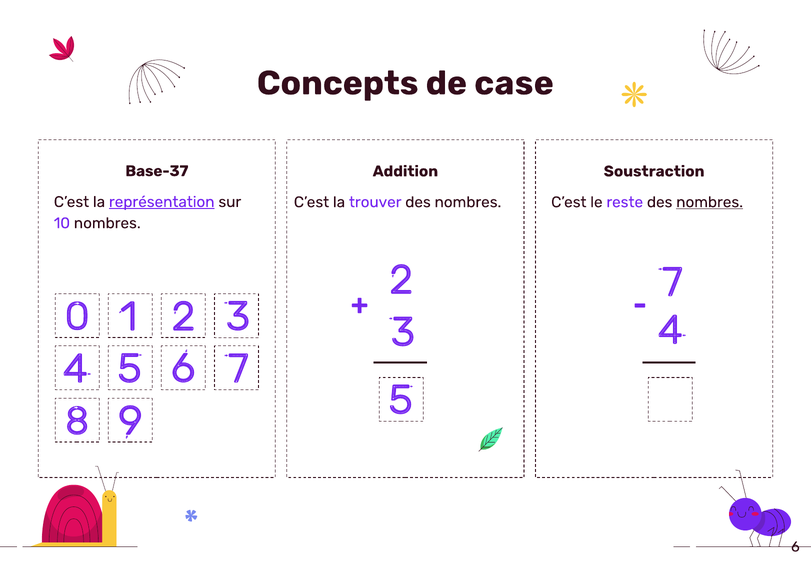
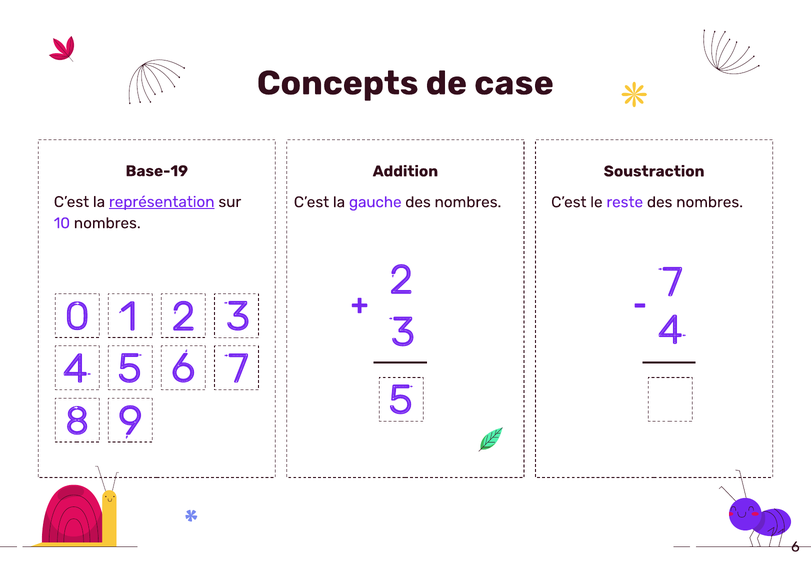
Base-37: Base-37 -> Base-19 (157, 171)
trouver: trouver -> gauche (375, 202)
nombres underline: present -> none (710, 202)
